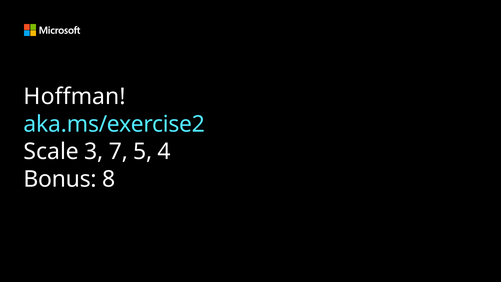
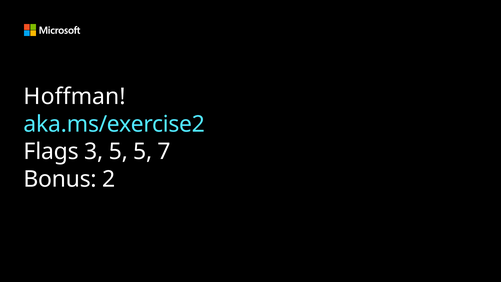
Scale: Scale -> Flags (51, 152)
3 7: 7 -> 5 (118, 152)
4: 4 -> 7 (164, 152)
8: 8 -> 2 (109, 179)
